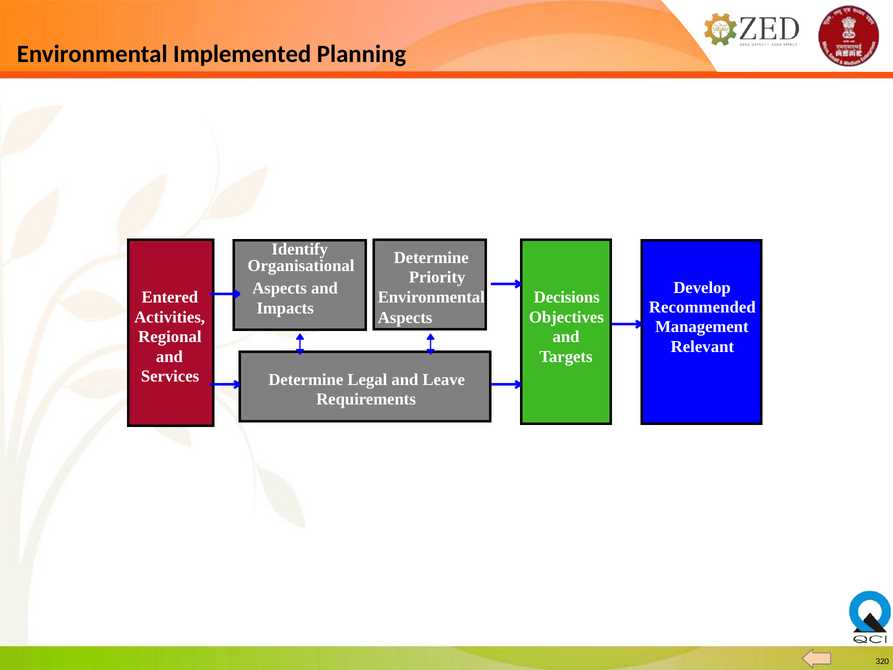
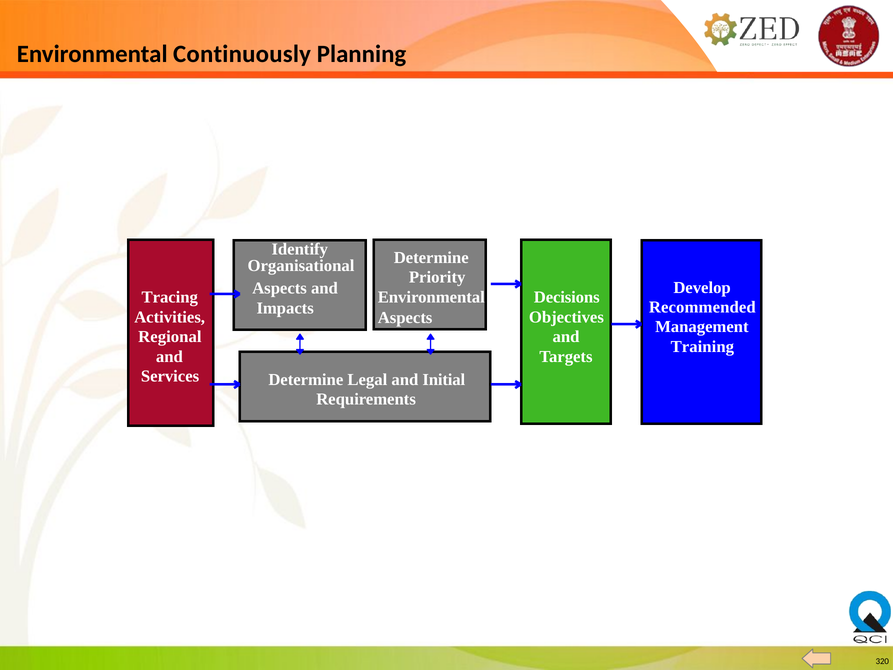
Implemented: Implemented -> Continuously (242, 54)
Entered: Entered -> Tracing (170, 297)
Relevant: Relevant -> Training (702, 346)
Leave: Leave -> Initial (444, 379)
